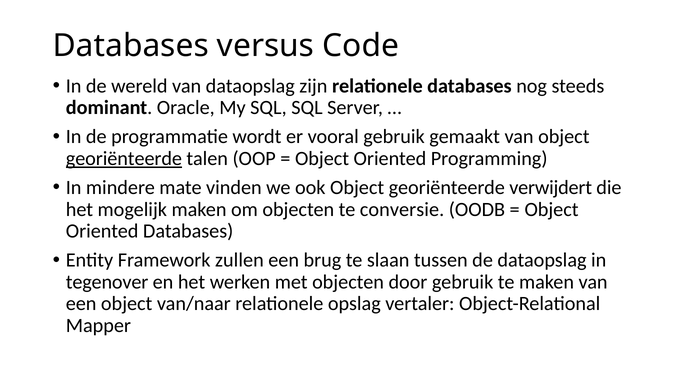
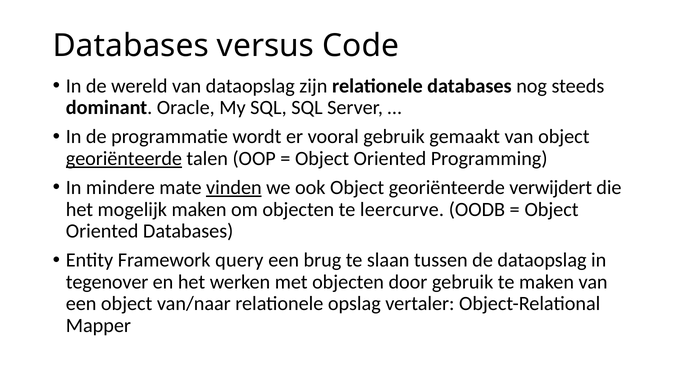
vinden underline: none -> present (234, 187)
conversie: conversie -> leercurve (402, 209)
zullen: zullen -> query (239, 260)
